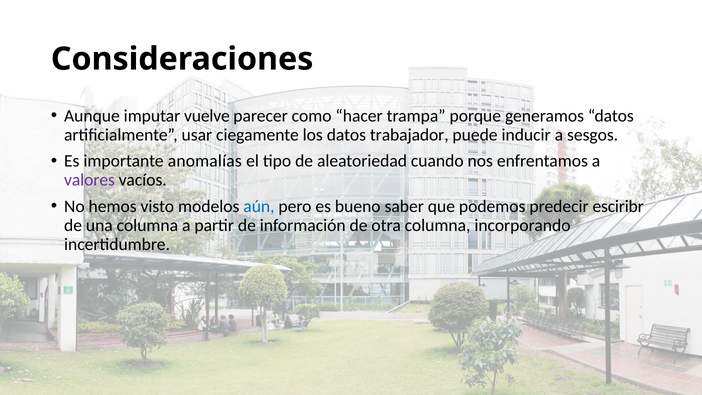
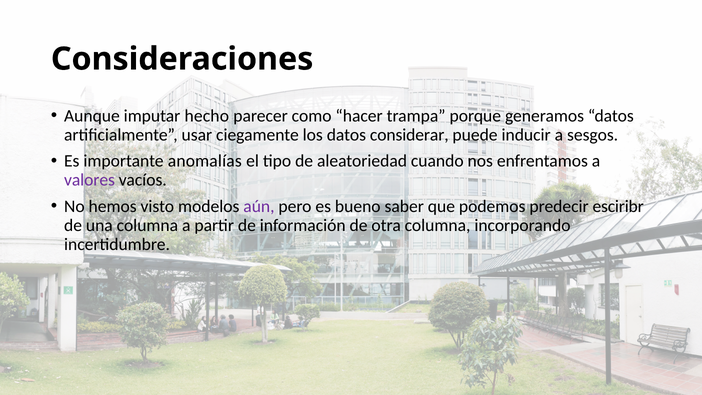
vuelve: vuelve -> hecho (207, 116)
trabajador: trabajador -> considerar (409, 135)
aún colour: blue -> purple (259, 206)
